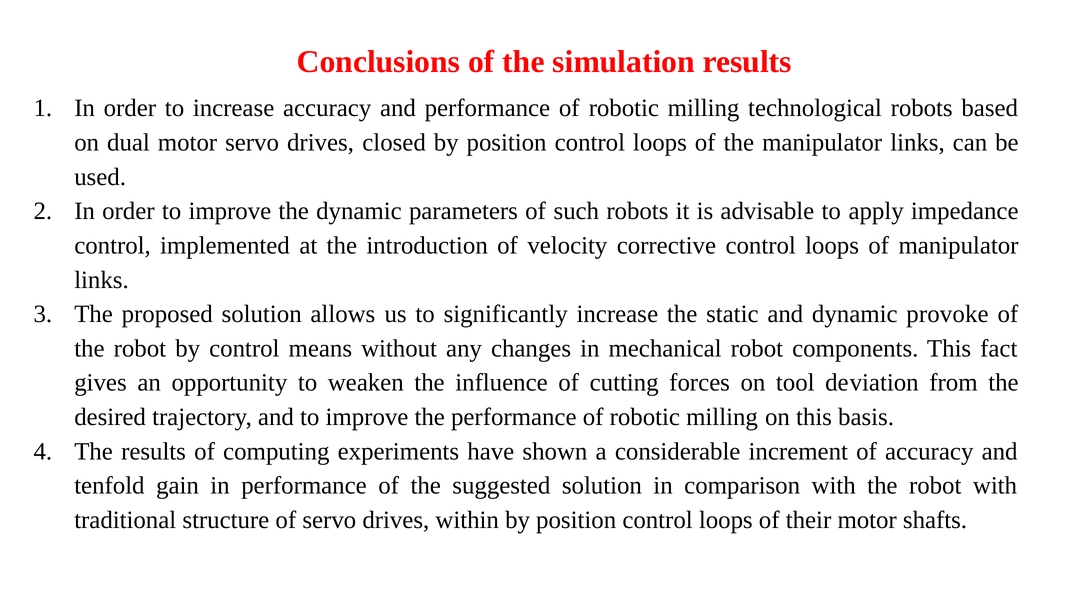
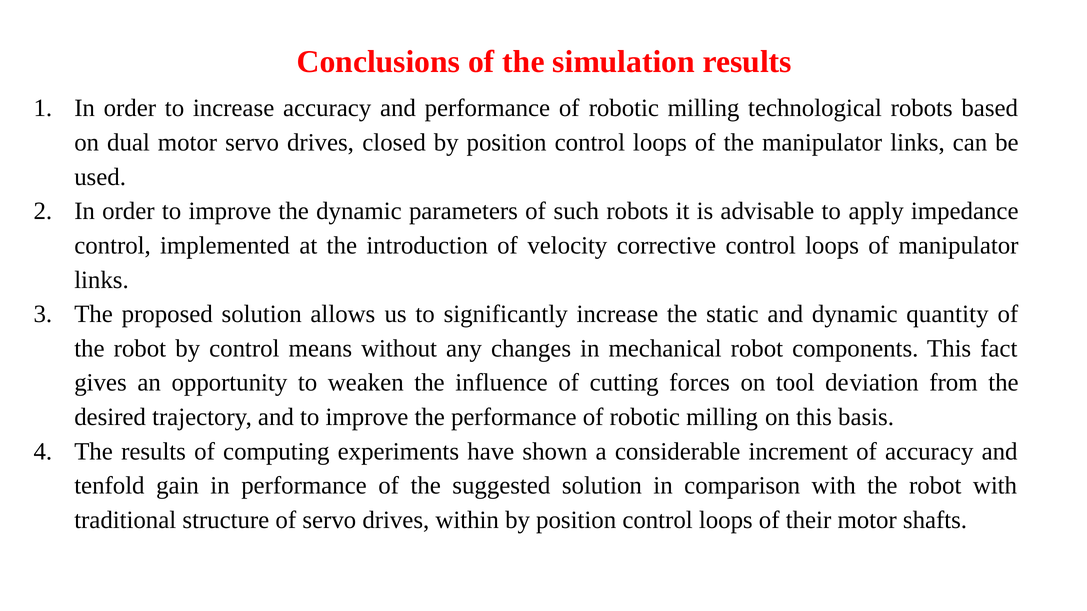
provoke: provoke -> quantity (947, 314)
